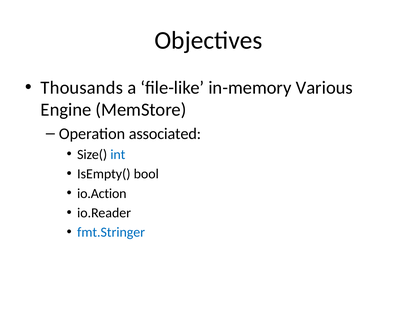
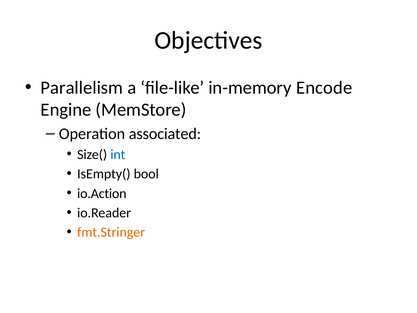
Thousands: Thousands -> Parallelism (82, 87)
Various: Various -> Encode (324, 87)
fmt.Stringer colour: blue -> orange (111, 232)
